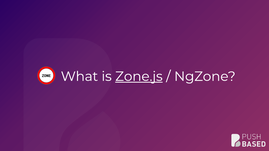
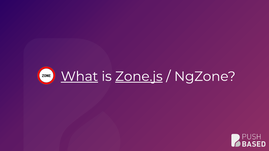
What underline: none -> present (79, 77)
